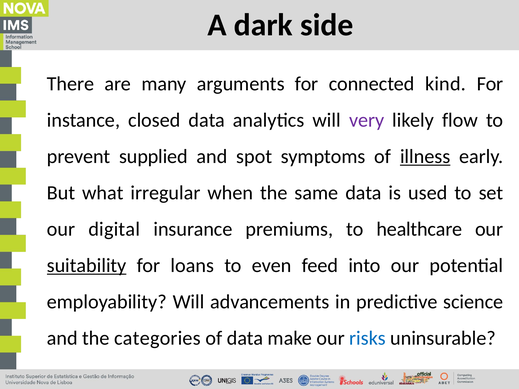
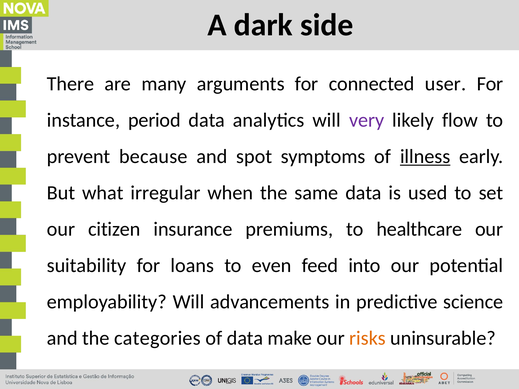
kind: kind -> user (446, 84)
closed: closed -> period (154, 120)
supplied: supplied -> because (153, 157)
digital: digital -> citizen (114, 229)
suitability underline: present -> none (87, 266)
risks colour: blue -> orange (367, 338)
